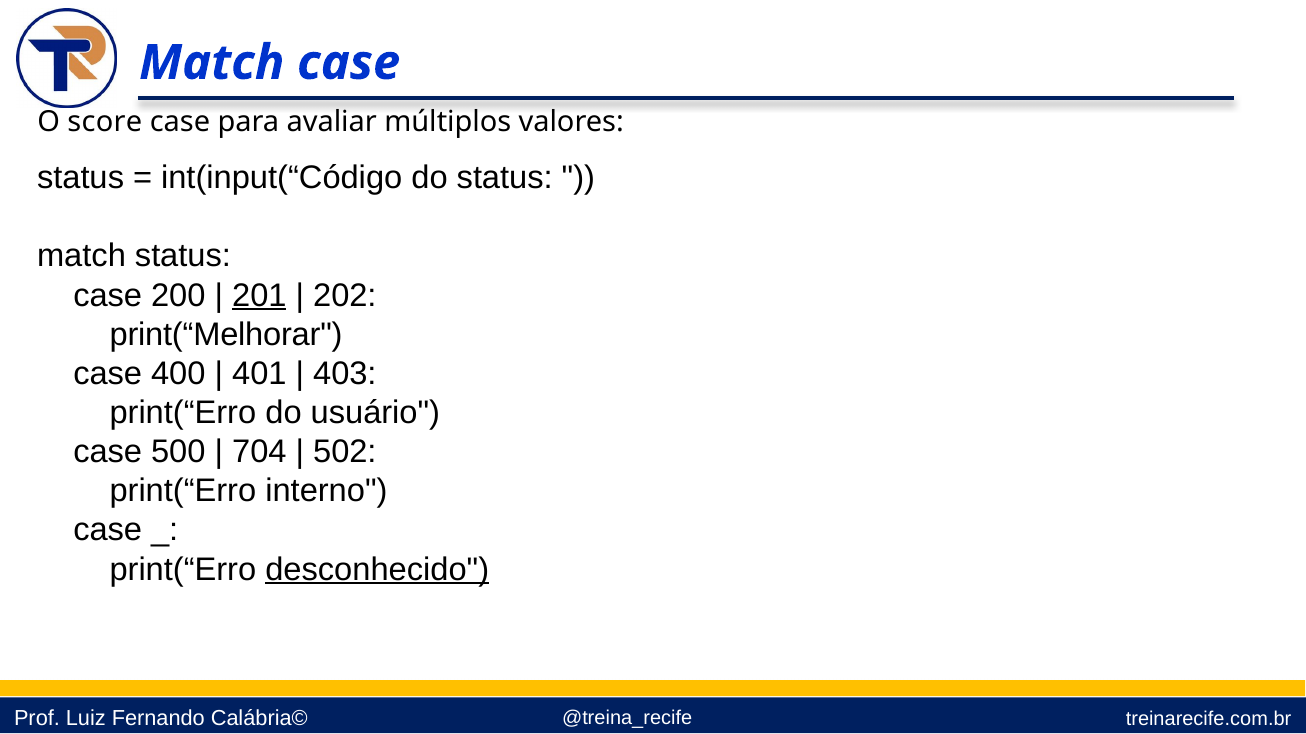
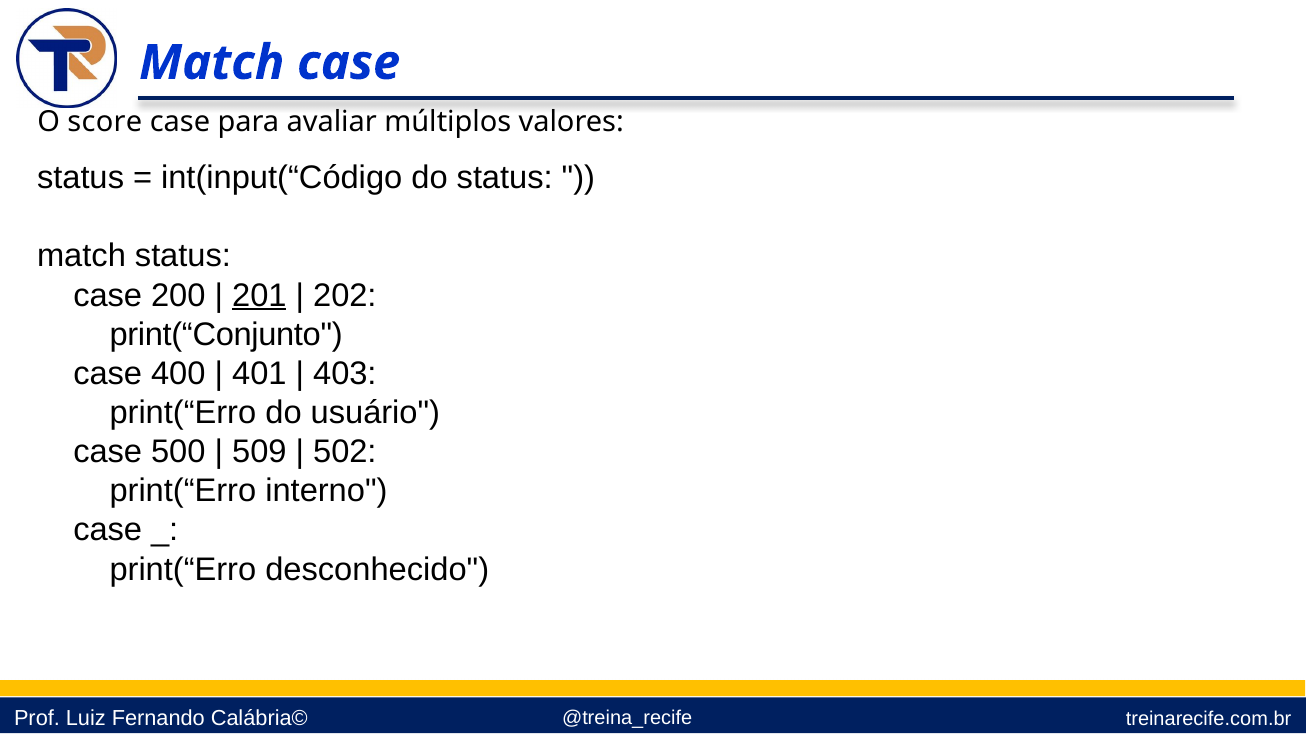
print(“Melhorar: print(“Melhorar -> print(“Conjunto (226, 335)
704: 704 -> 509 (259, 452)
desconhecido underline: present -> none (377, 570)
